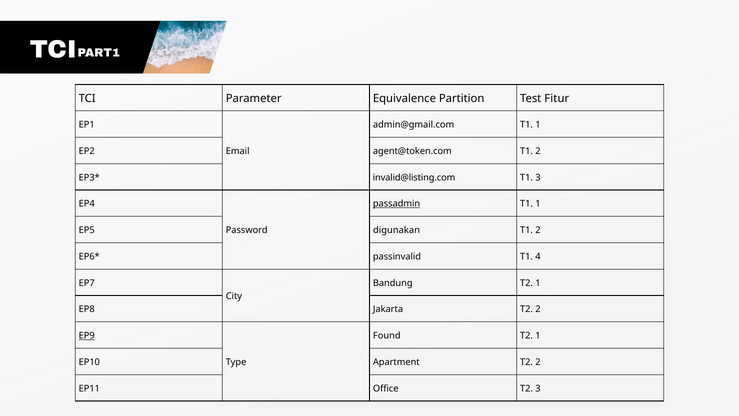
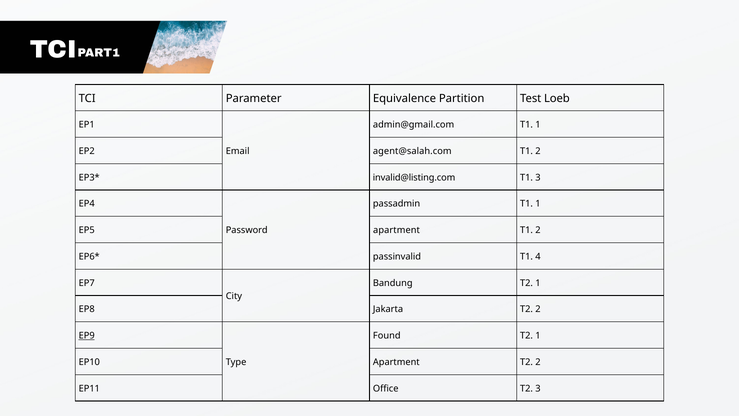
Fitur: Fitur -> Loeb (557, 98)
agent@token.com: agent@token.com -> agent@salah.com (412, 151)
passadmin underline: present -> none (397, 204)
EP5 digunakan: digunakan -> apartment (397, 230)
